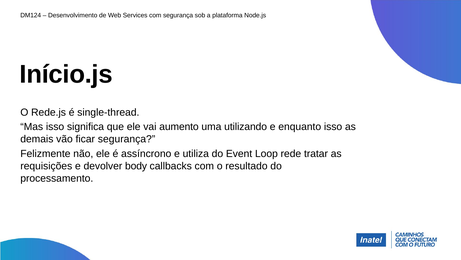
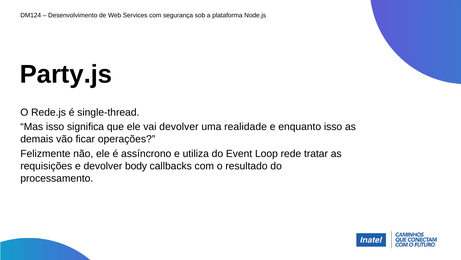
Início.js: Início.js -> Party.js (66, 74)
vai aumento: aumento -> devolver (179, 127)
utilizando: utilizando -> realidade (246, 127)
ficar segurança: segurança -> operações (127, 139)
